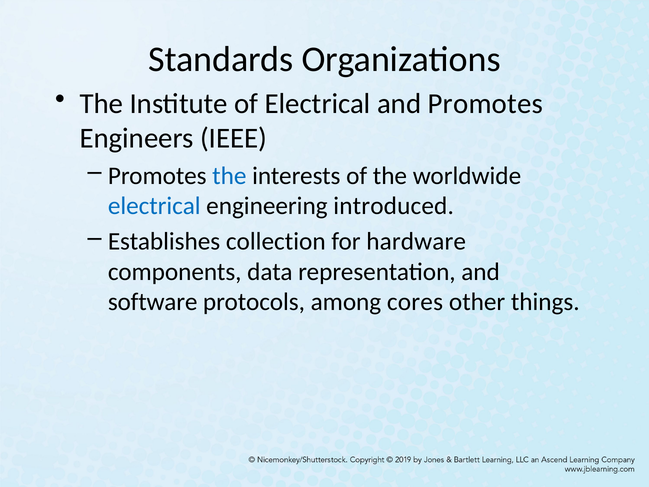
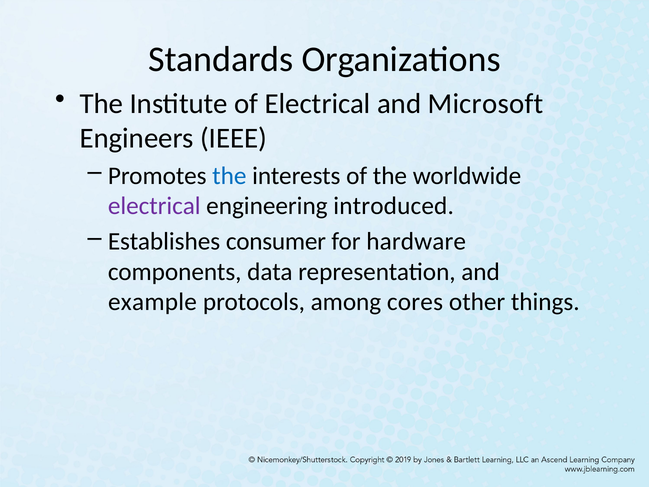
and Promotes: Promotes -> Microsoft (485, 104)
electrical colour: blue -> purple (154, 206)
collection: collection -> consumer (276, 241)
software: software -> example (152, 302)
